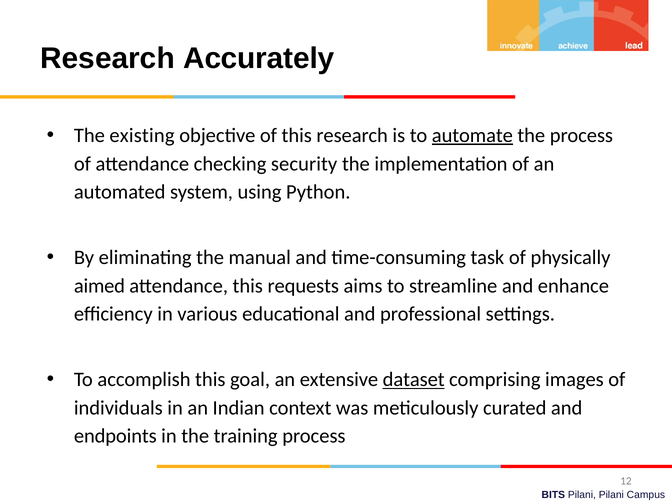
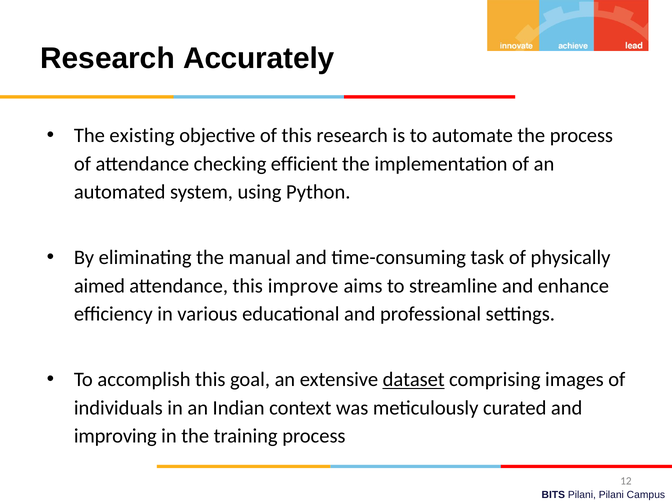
automate underline: present -> none (472, 135)
security: security -> efficient (304, 164)
requests: requests -> improve (303, 286)
endpoints: endpoints -> improving (115, 436)
